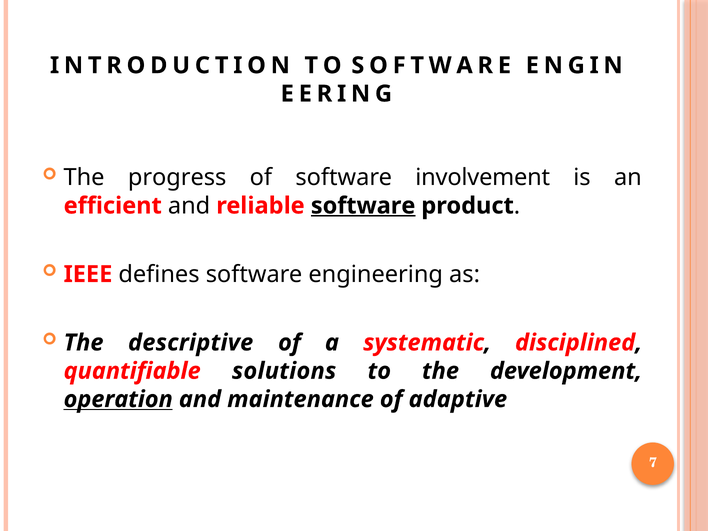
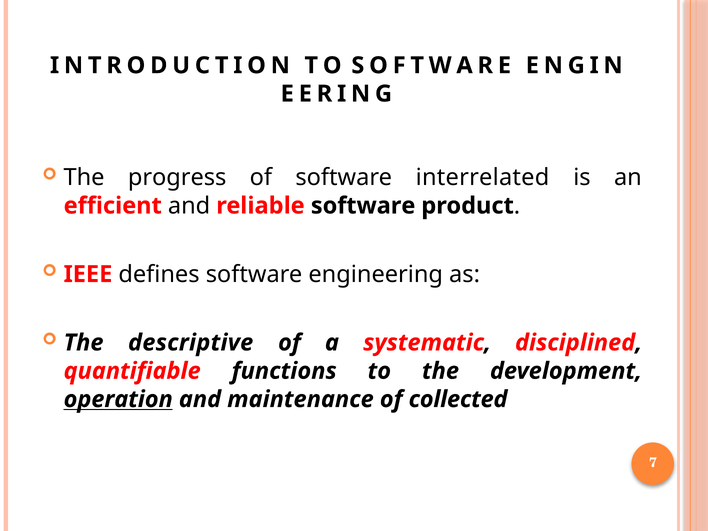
involvement: involvement -> interrelated (483, 177)
software underline: present -> none (363, 206)
solutions: solutions -> functions (284, 371)
adaptive: adaptive -> collected (458, 399)
